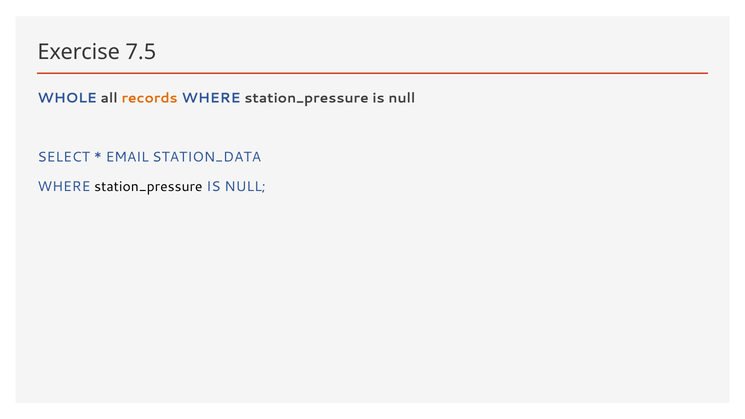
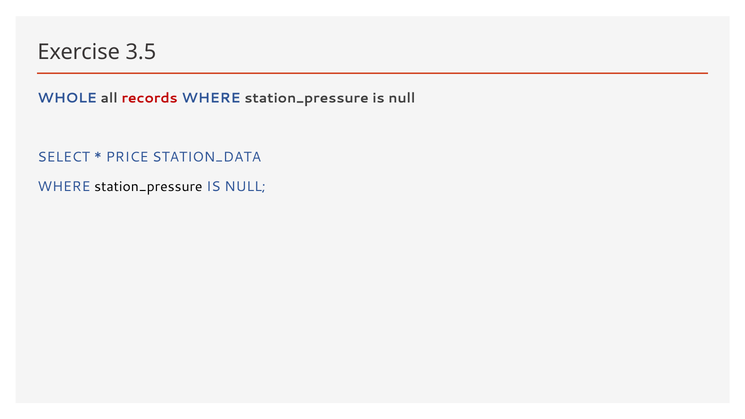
7.5: 7.5 -> 3.5 (141, 52)
records colour: orange -> red (150, 98)
EMAIL: EMAIL -> PRICE (127, 157)
